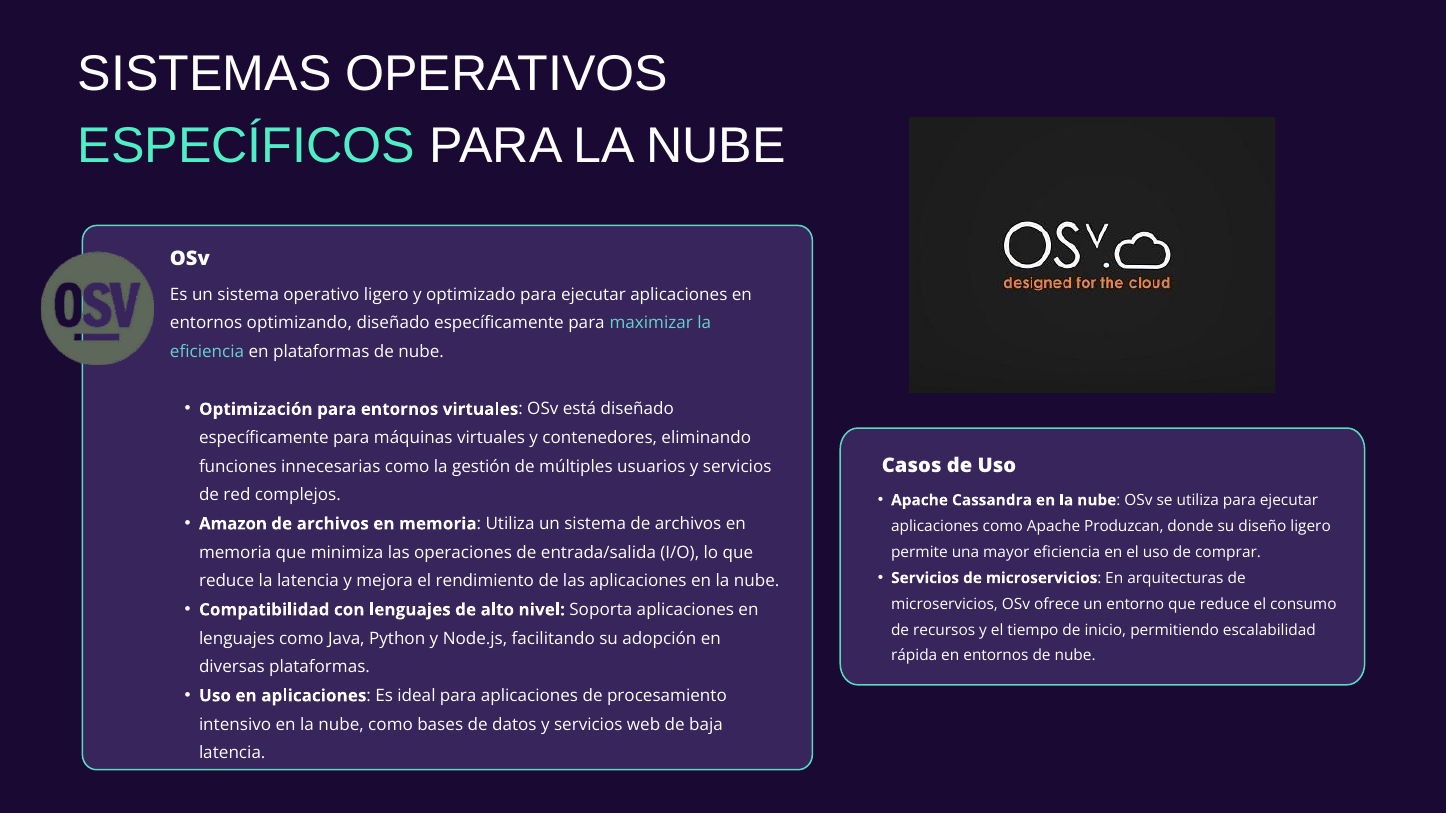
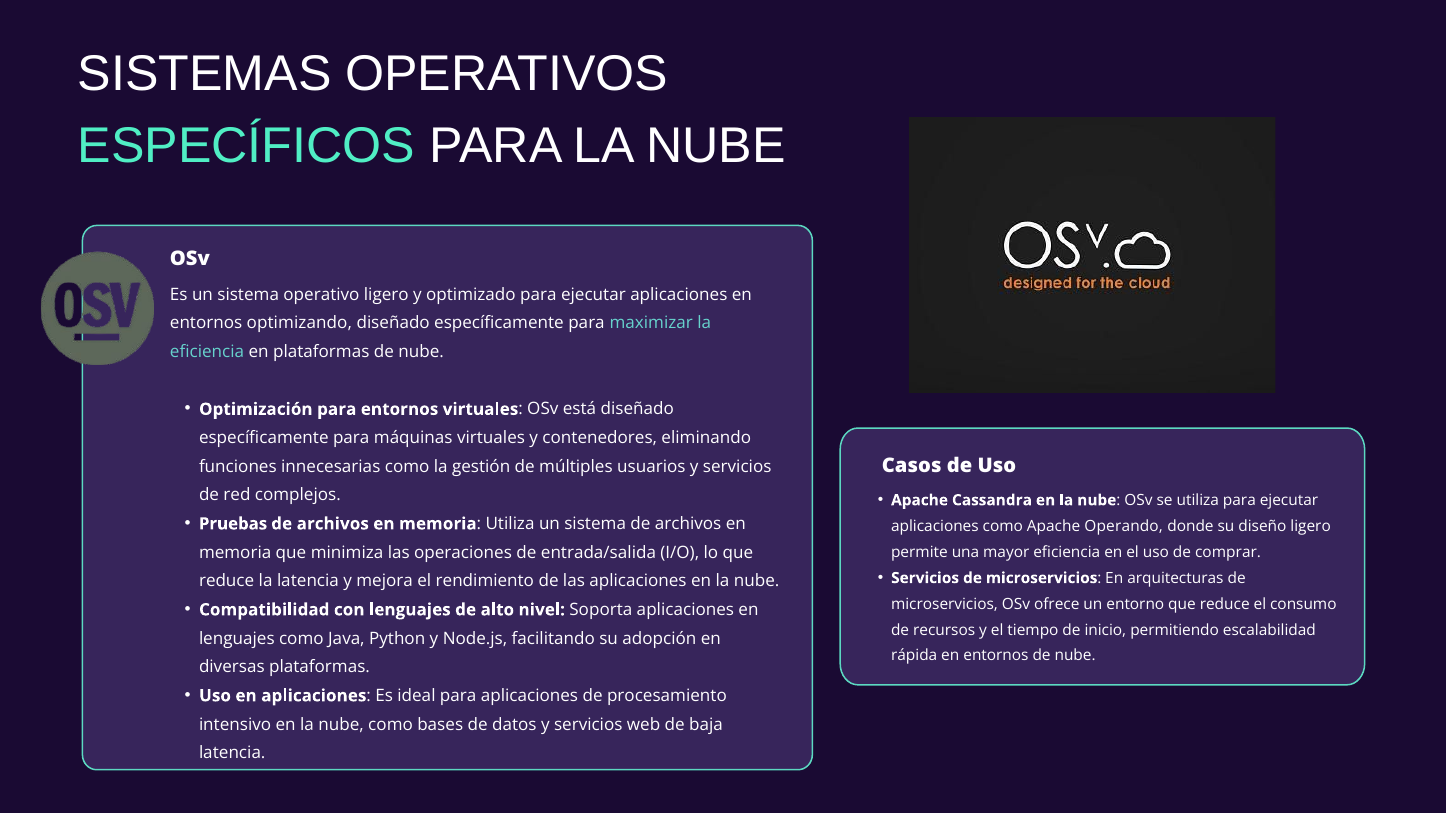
Amazon: Amazon -> Pruebas (233, 524)
Produzcan: Produzcan -> Operando (1124, 526)
